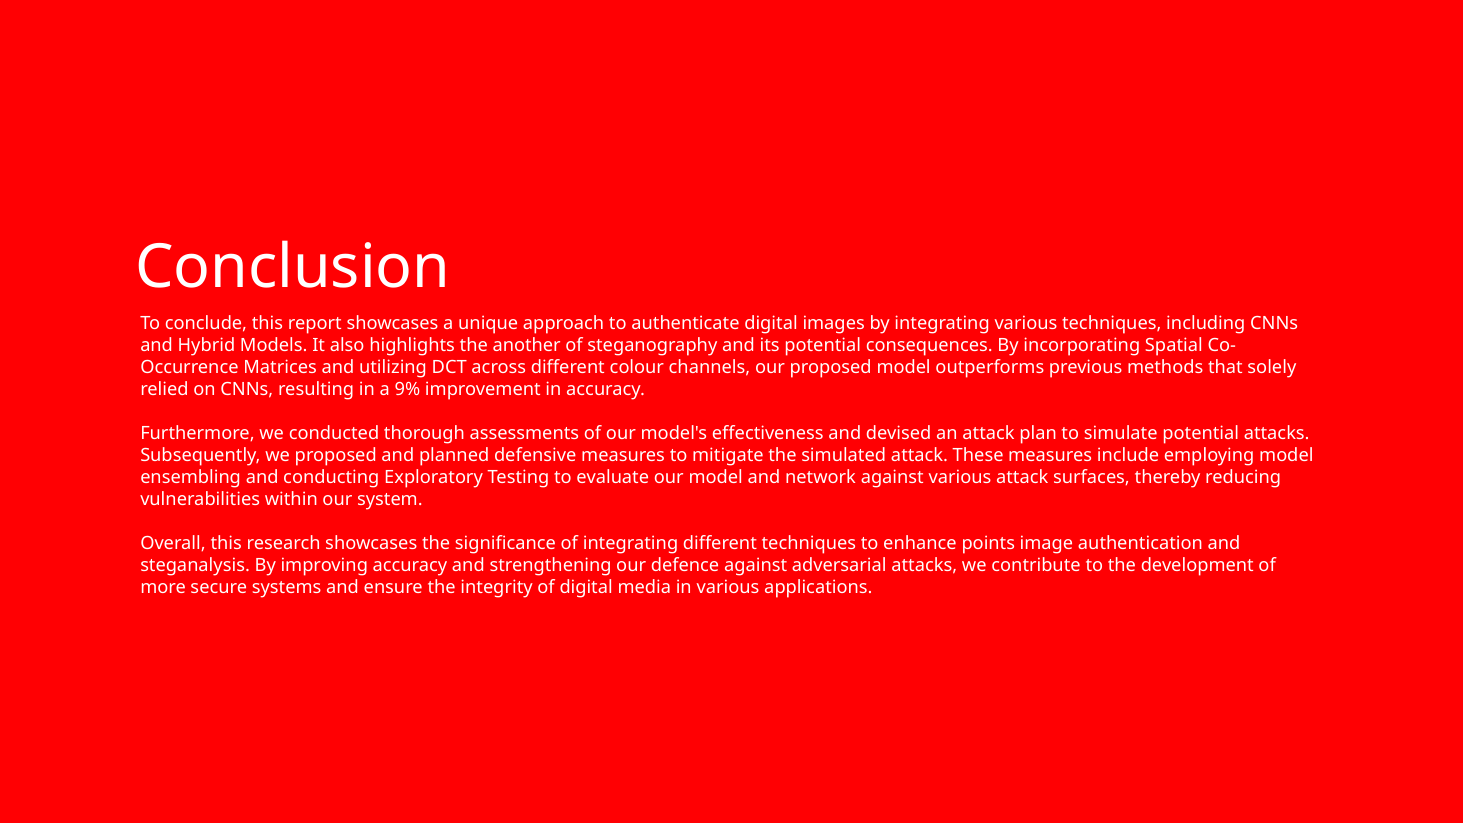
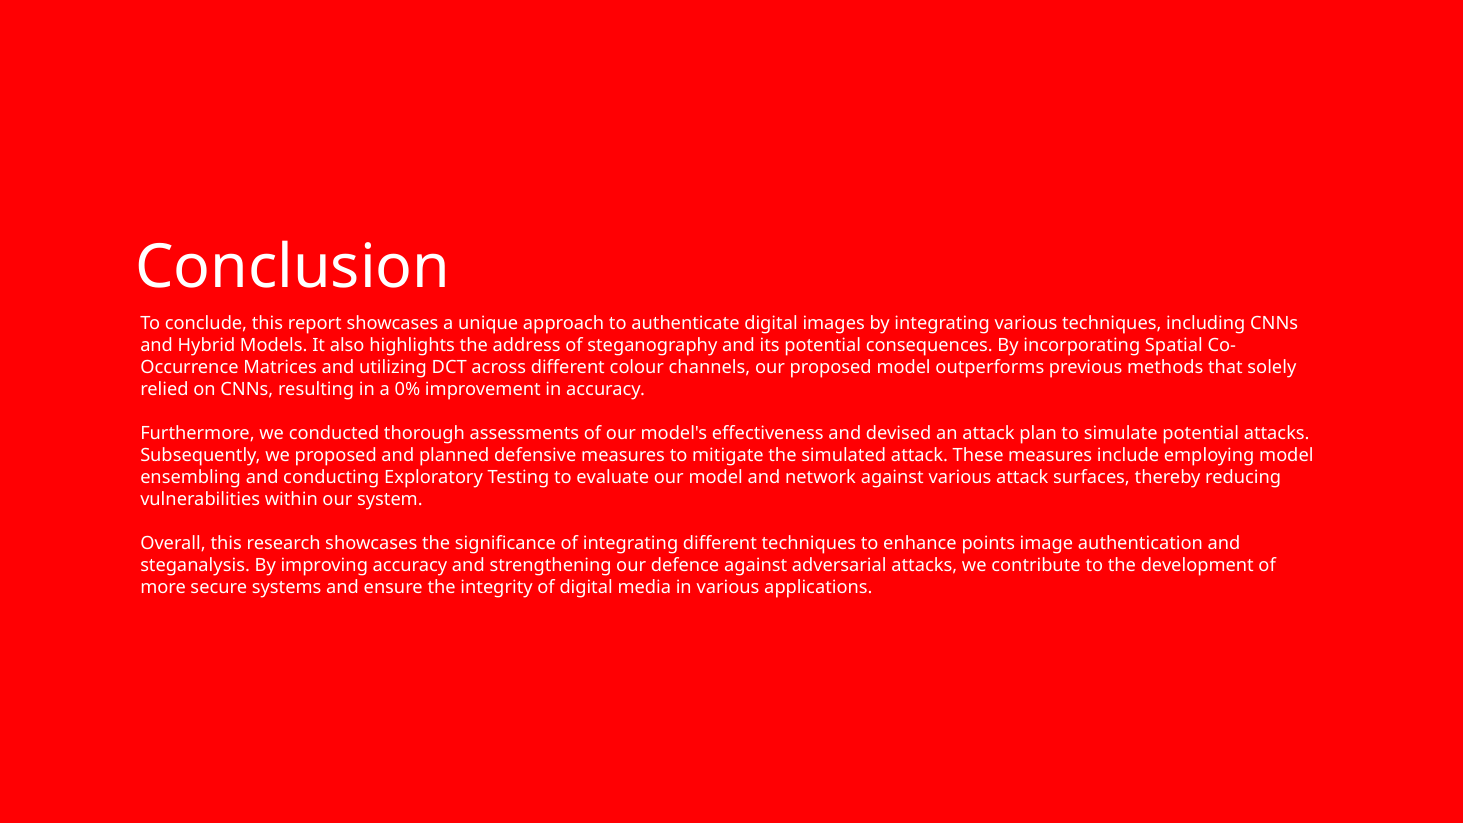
another: another -> address (527, 346)
9%: 9% -> 0% (407, 390)
